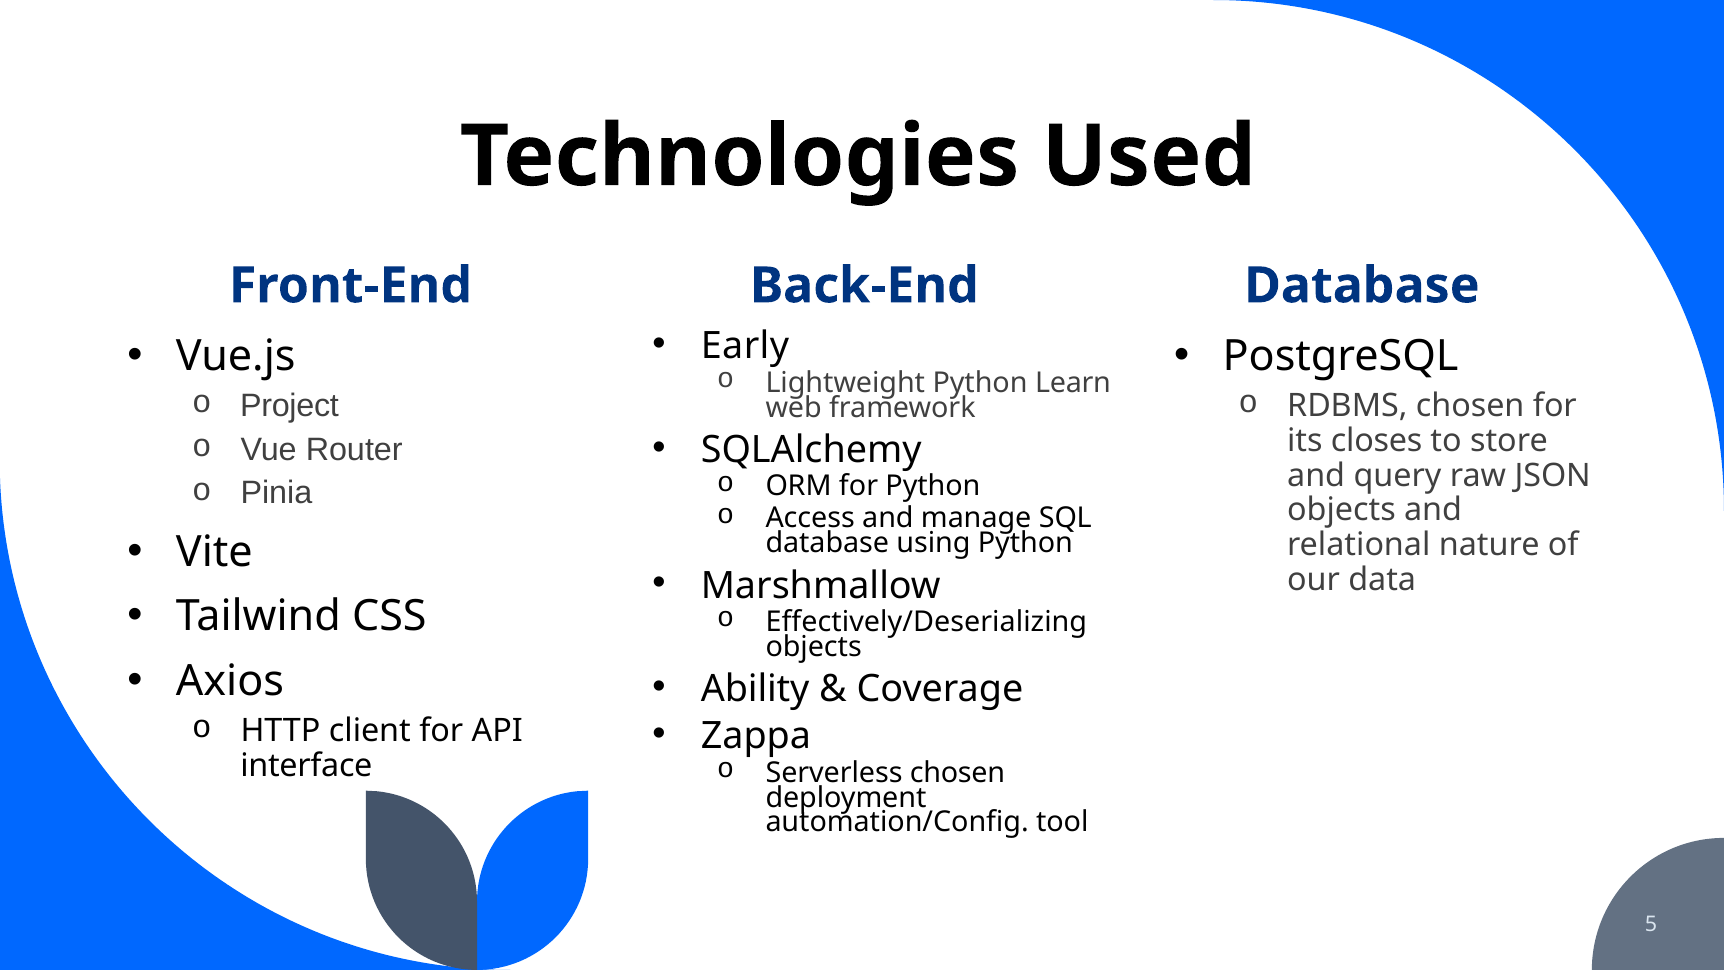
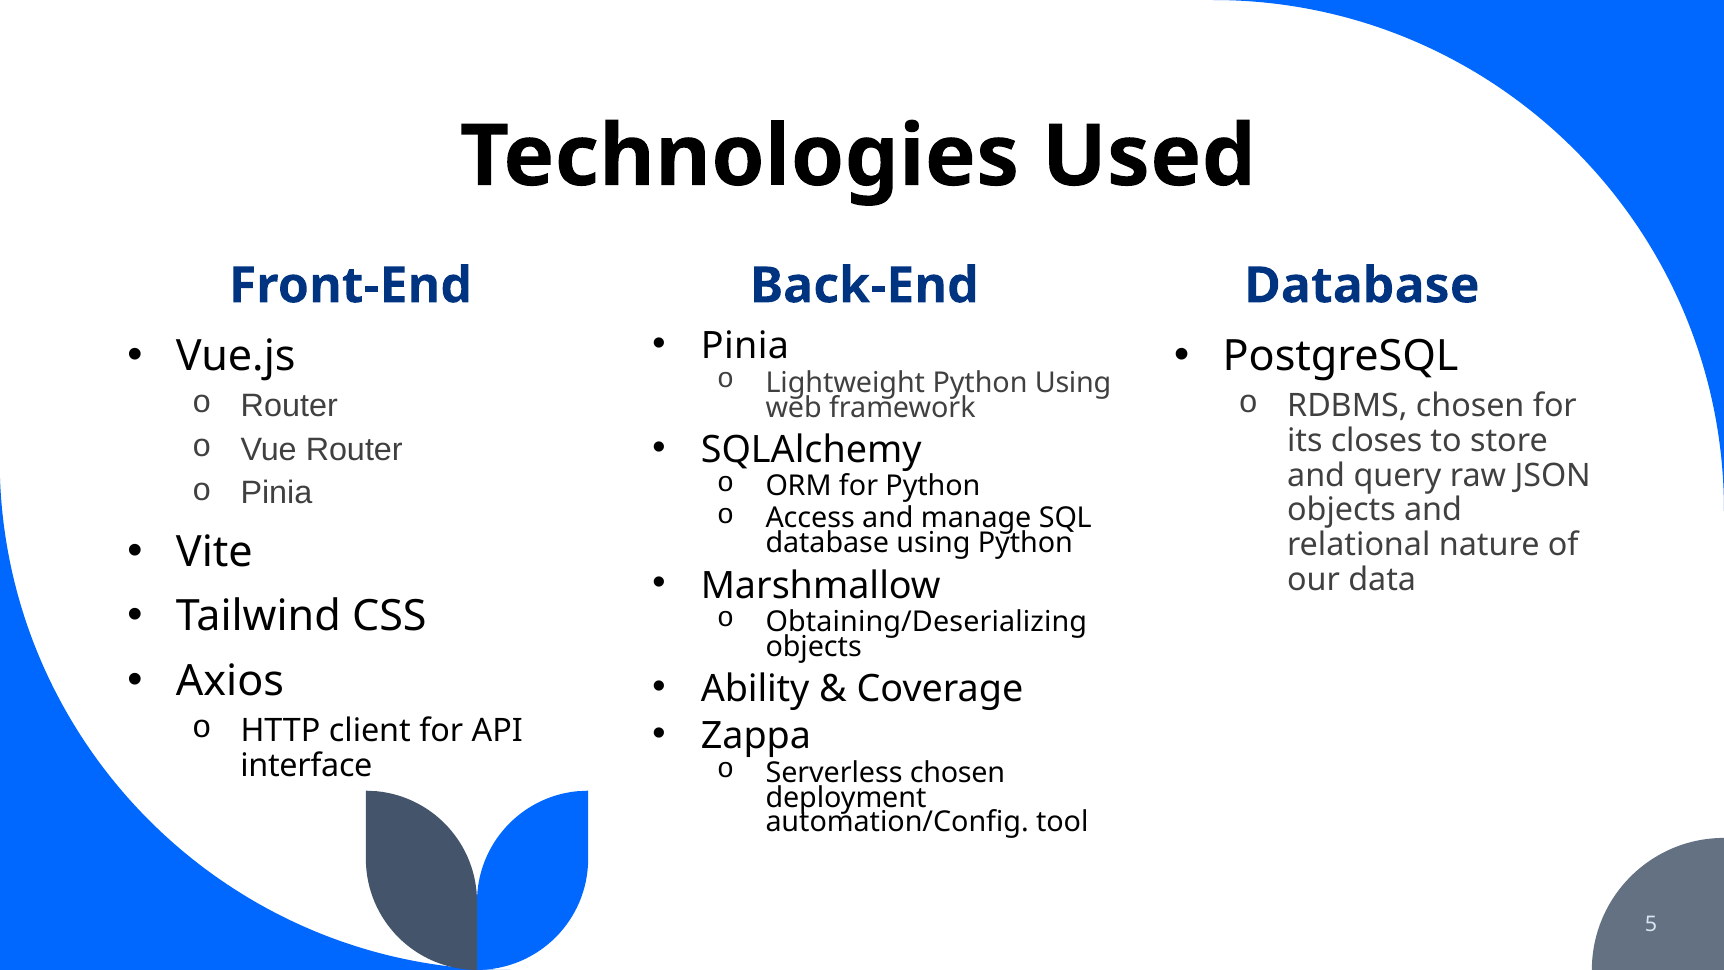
Early: Early -> Pinia (745, 346)
Python Learn: Learn -> Using (1073, 383)
Project: Project -> Router (289, 405)
Effectively/Deserializing: Effectively/Deserializing -> Obtaining/Deserializing (926, 622)
